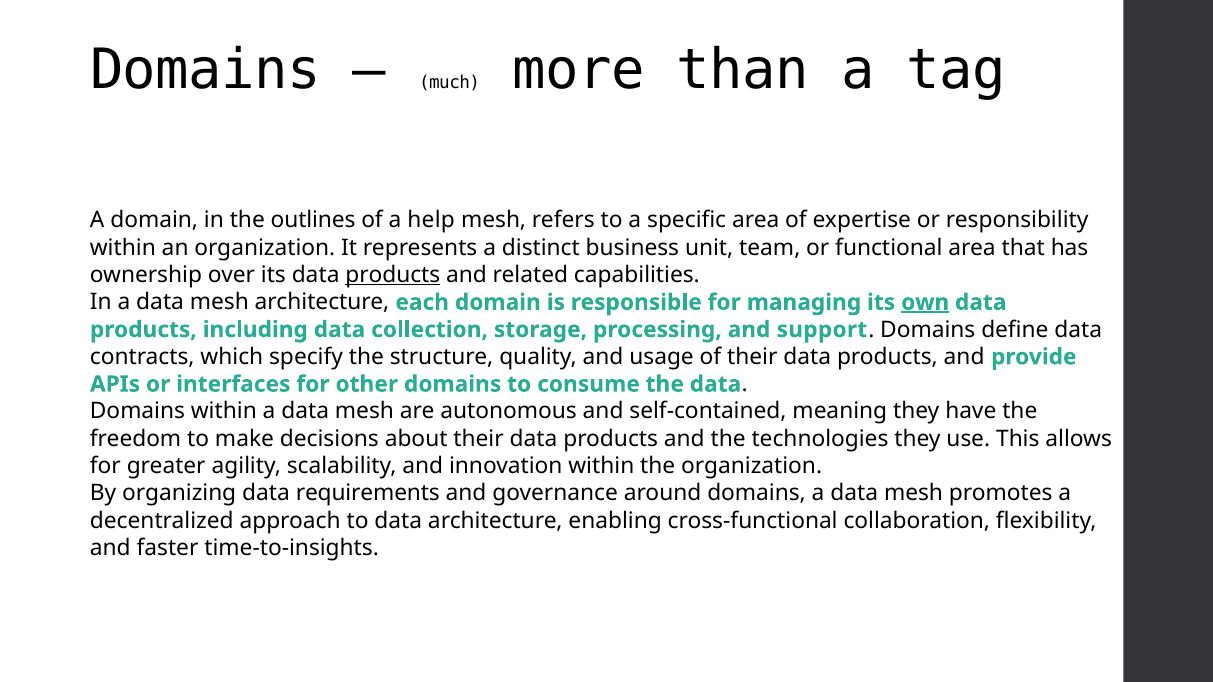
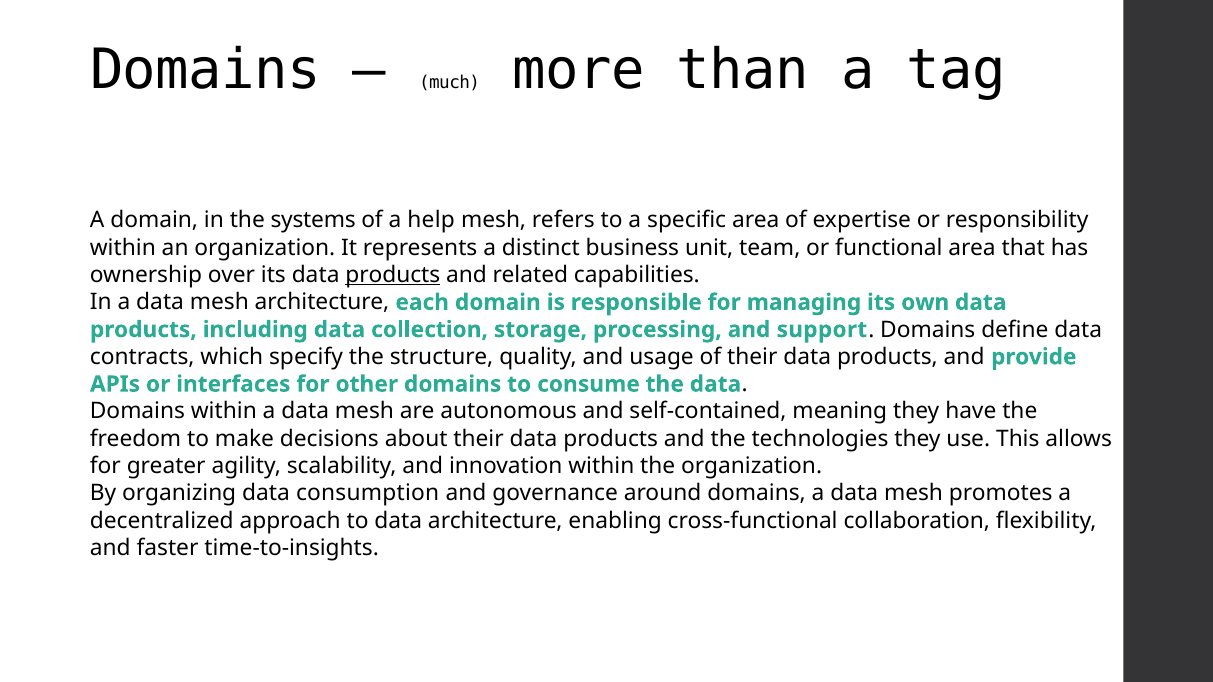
outlines: outlines -> systems (313, 221)
own underline: present -> none (925, 302)
requirements: requirements -> consumption (368, 493)
